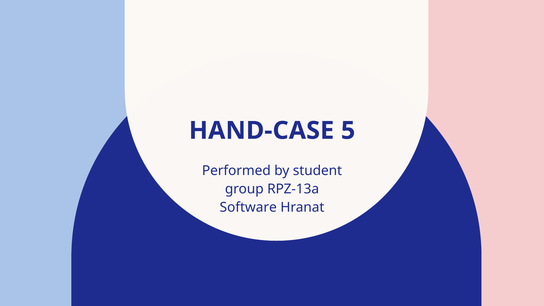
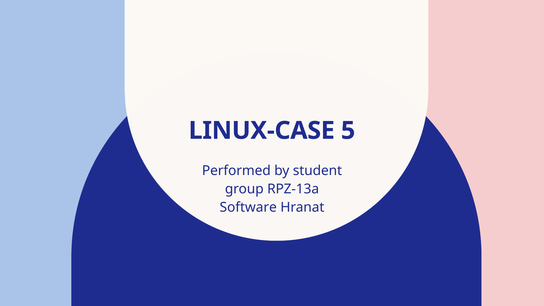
HAND-CASE: HAND-CASE -> LINUX-CASE (262, 131)
